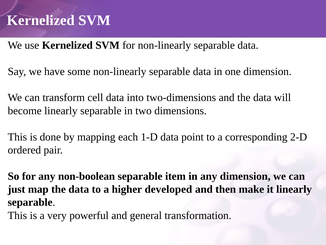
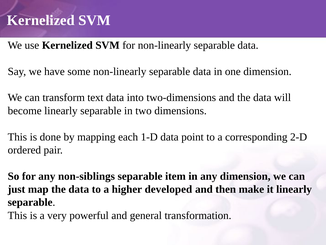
cell: cell -> text (95, 98)
non-boolean: non-boolean -> non-siblings (86, 176)
